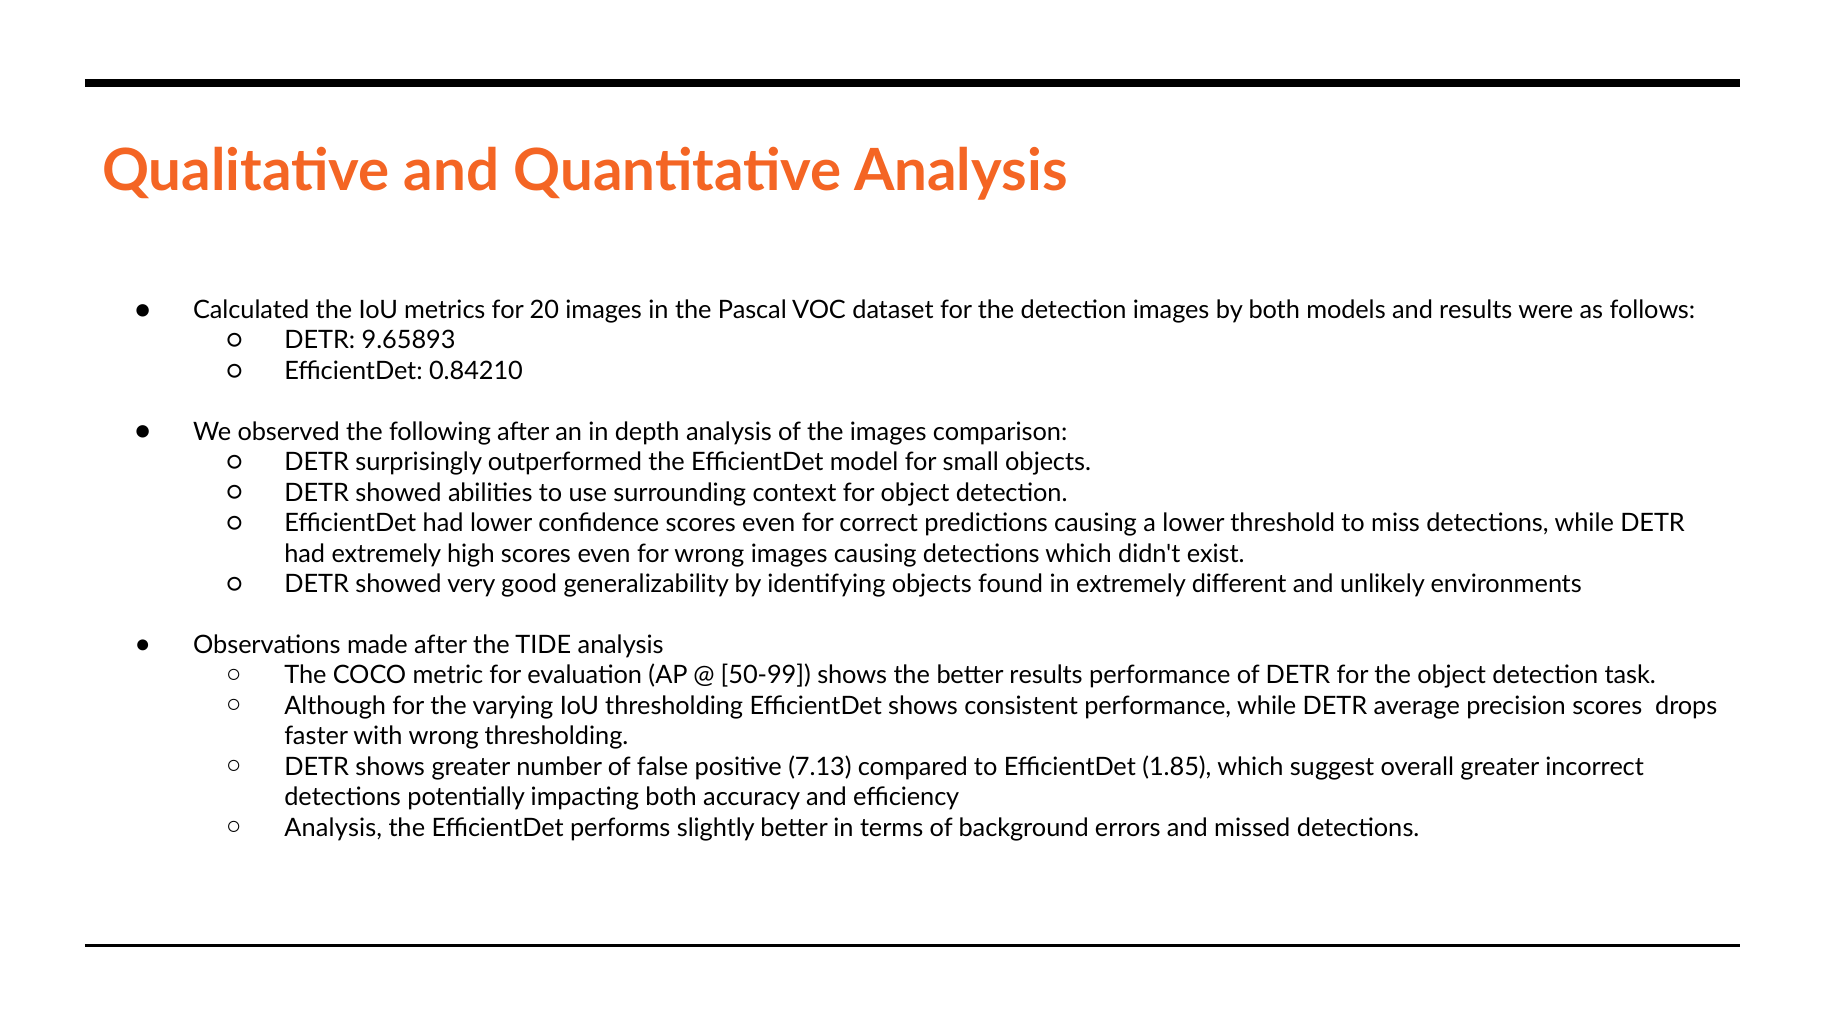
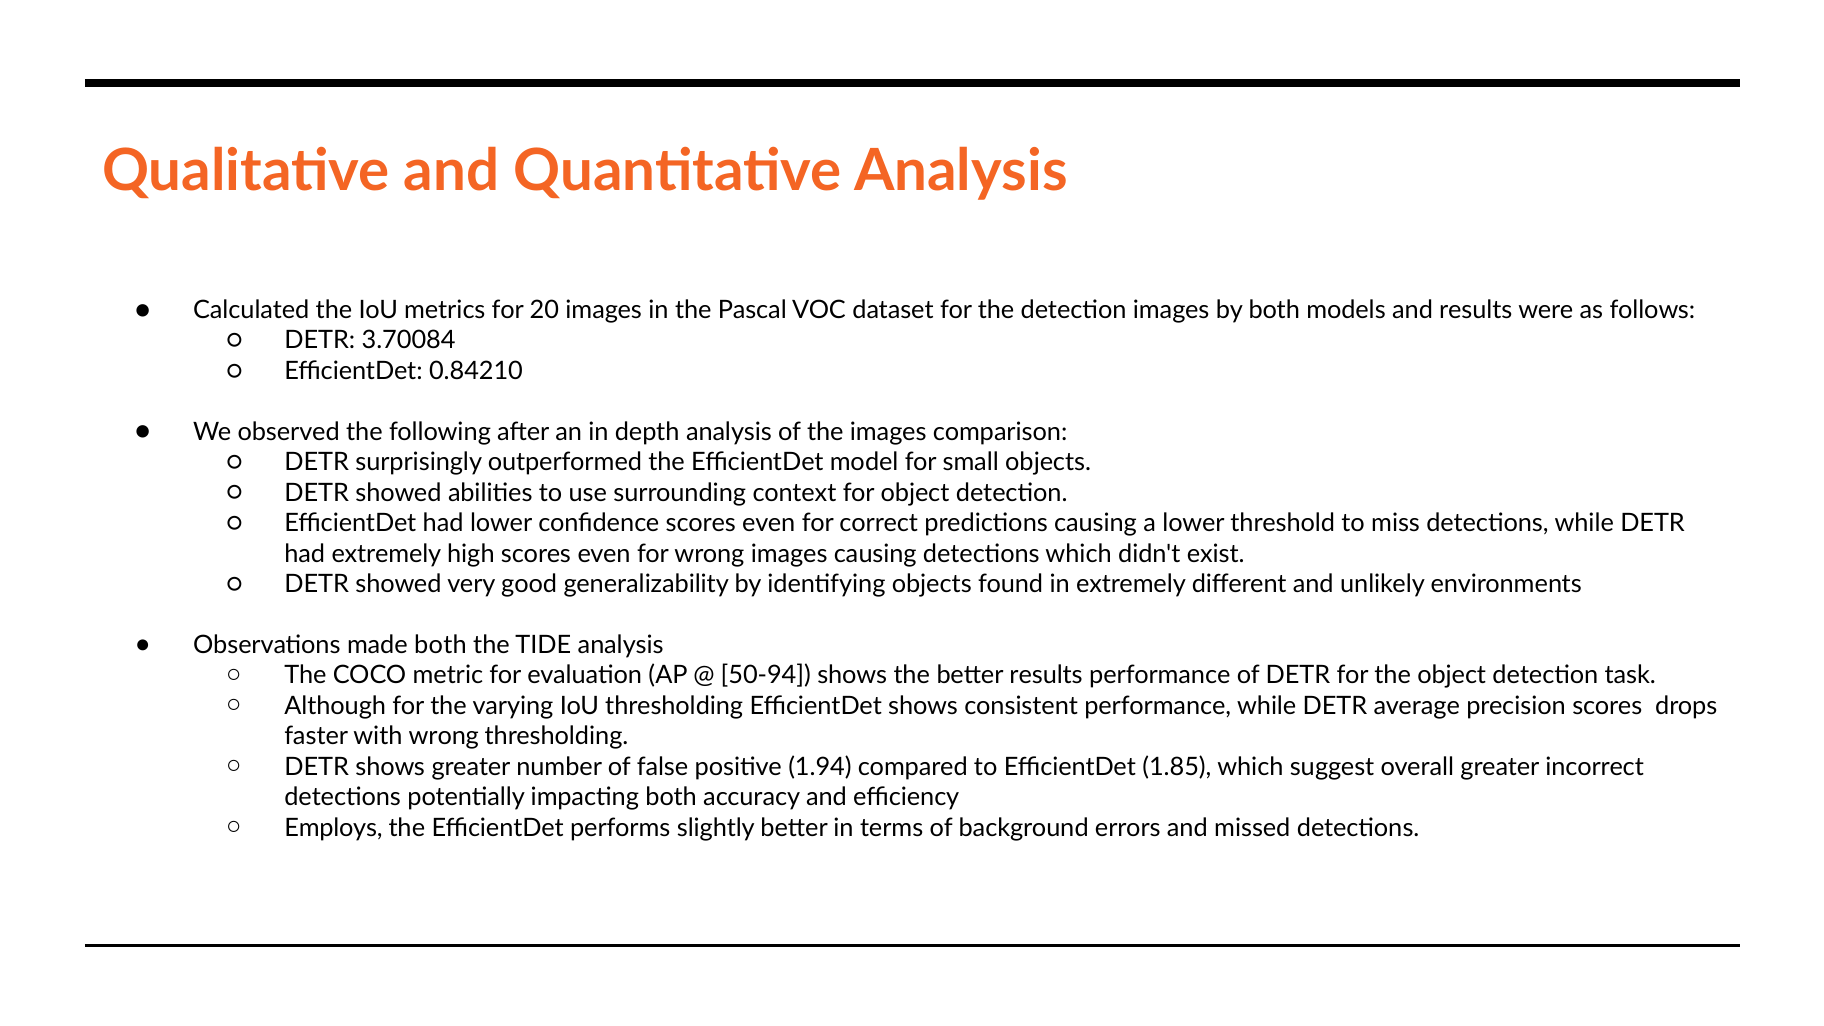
9.65893: 9.65893 -> 3.70084 (409, 341)
made after: after -> both (440, 645)
50-99: 50-99 -> 50-94 (766, 676)
7.13: 7.13 -> 1.94 (820, 767)
Analysis: Analysis -> Employs (333, 828)
